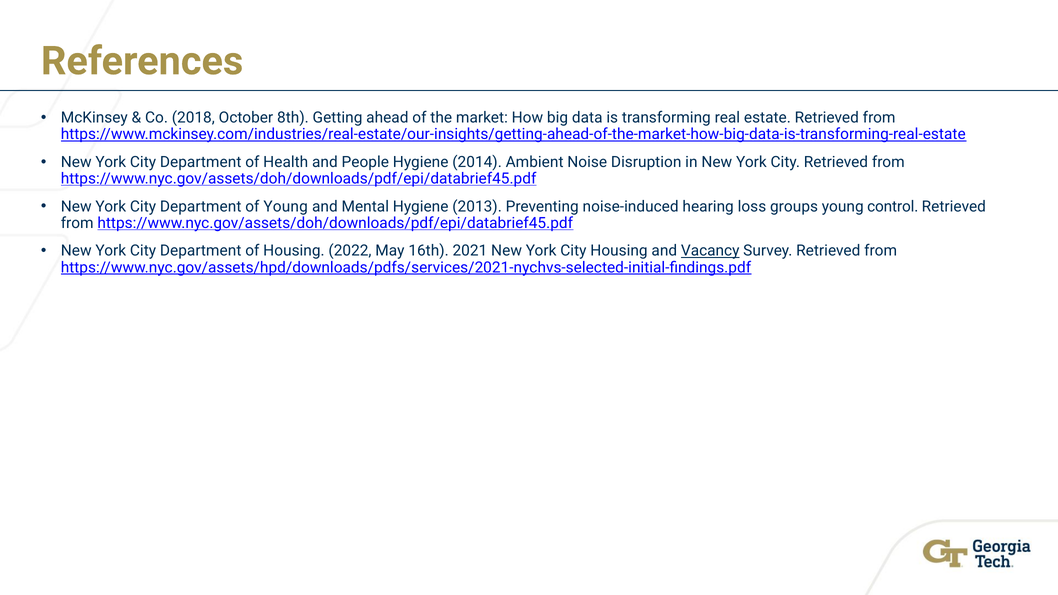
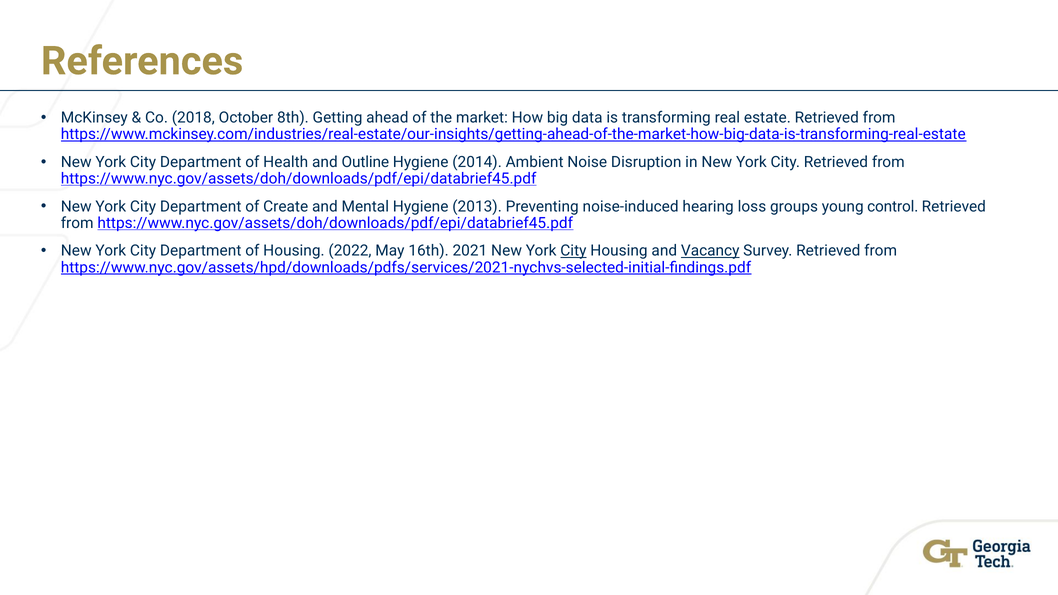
People: People -> Outline (365, 162)
of Young: Young -> Create (286, 206)
City underline: none -> present (573, 251)
